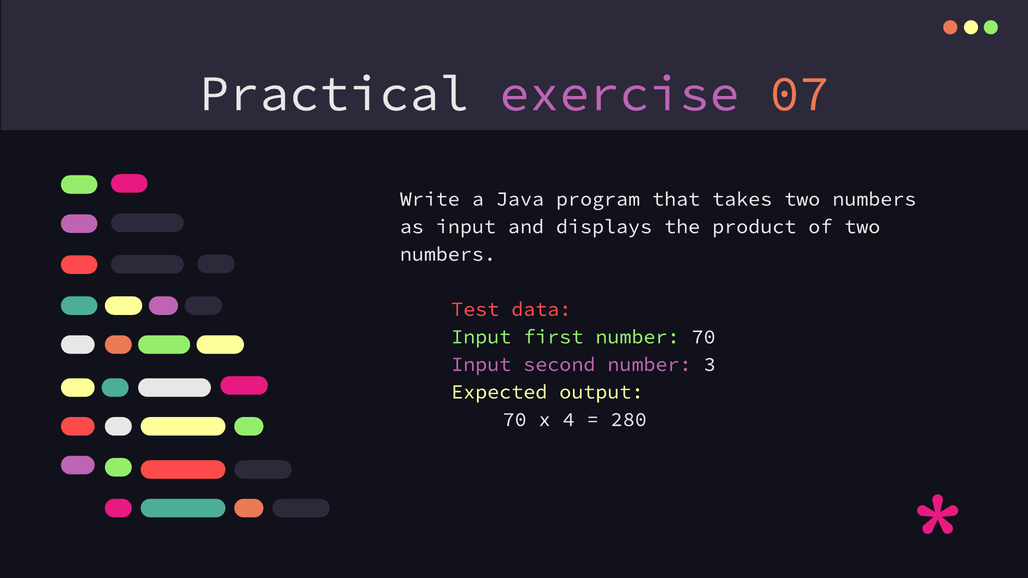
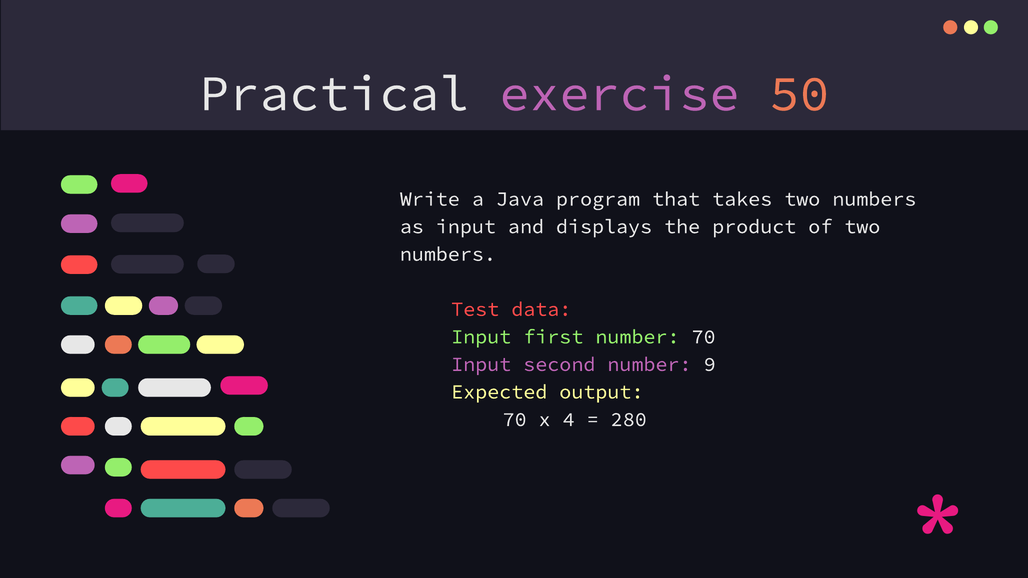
07: 07 -> 50 (799, 94)
3: 3 -> 9 (710, 364)
